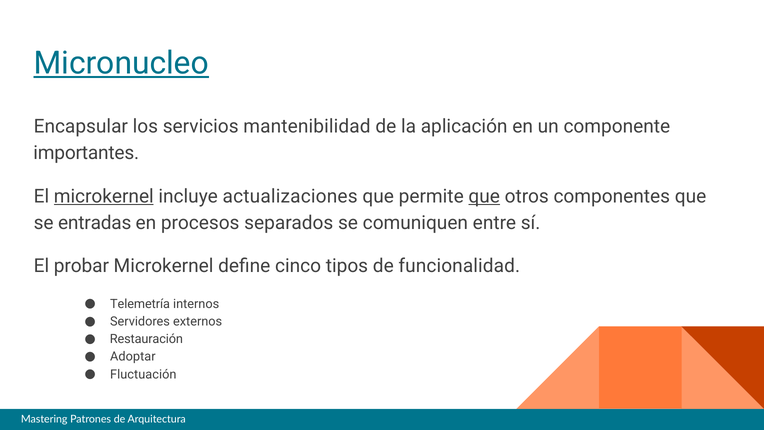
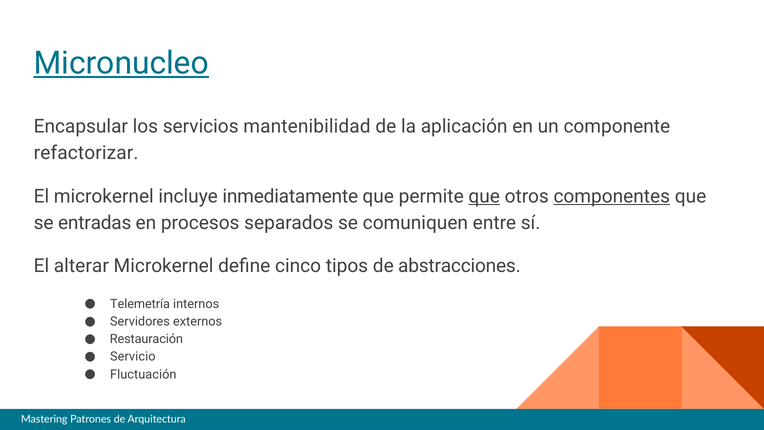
importantes: importantes -> refactorizar (86, 153)
microkernel underline: present -> none (104, 196)
actualizaciones: actualizaciones -> inmediatamente (290, 196)
componentes underline: none -> present (612, 196)
probar: probar -> alterar (81, 266)
funcionalidad: funcionalidad -> abstracciones (459, 266)
Adoptar: Adoptar -> Servicio (133, 357)
